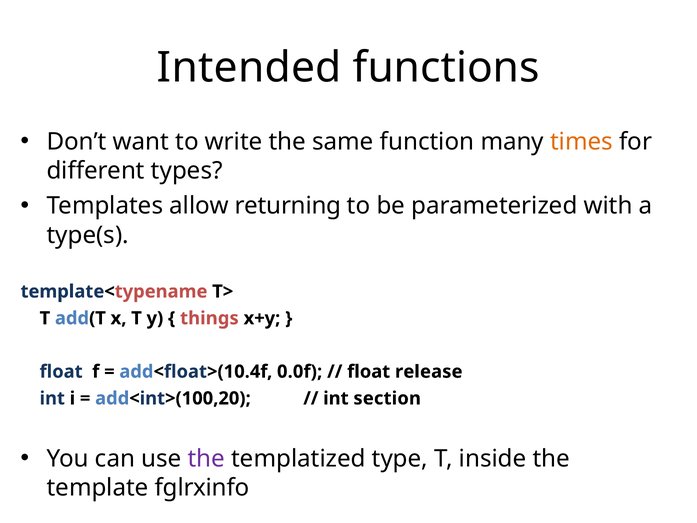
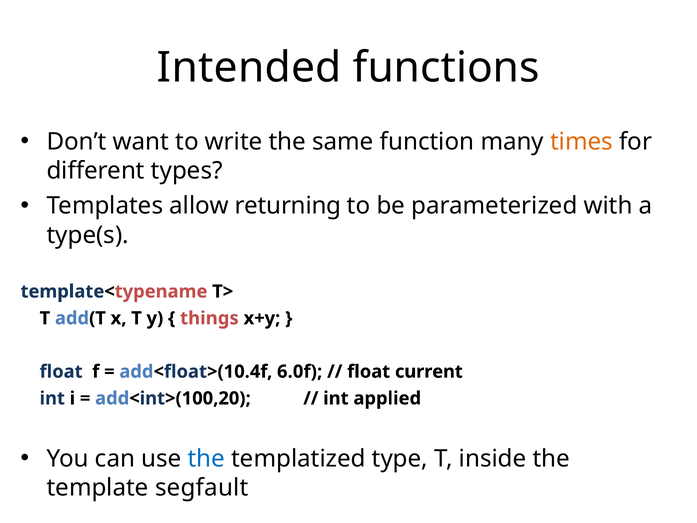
0.0f: 0.0f -> 6.0f (300, 371)
release: release -> current (429, 371)
section: section -> applied (387, 398)
the colour: purple -> blue (206, 459)
fglrxinfo: fglrxinfo -> segfault (202, 488)
